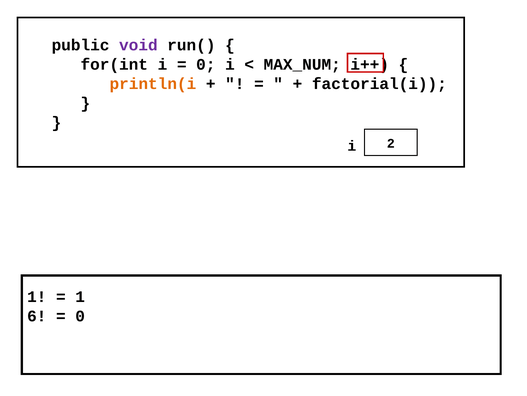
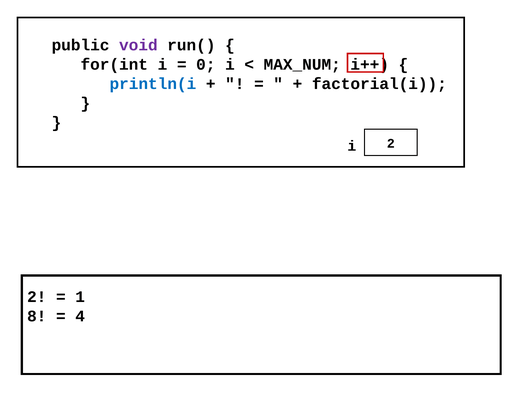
println(i colour: orange -> blue (153, 84)
1: 1 -> 2 (37, 296)
6: 6 -> 8 (37, 316)
0: 0 -> 4 (80, 316)
